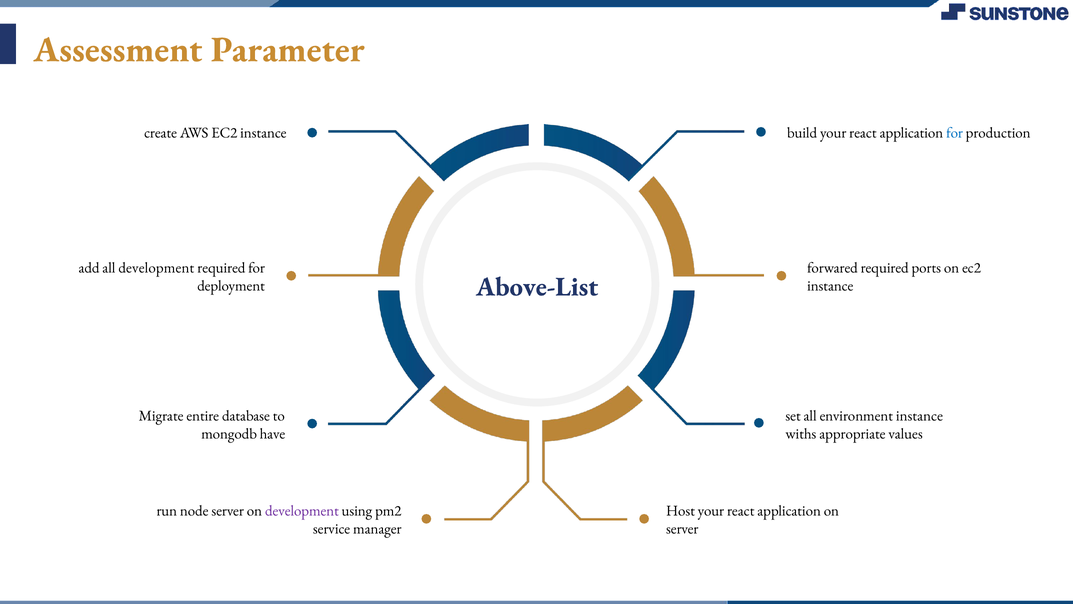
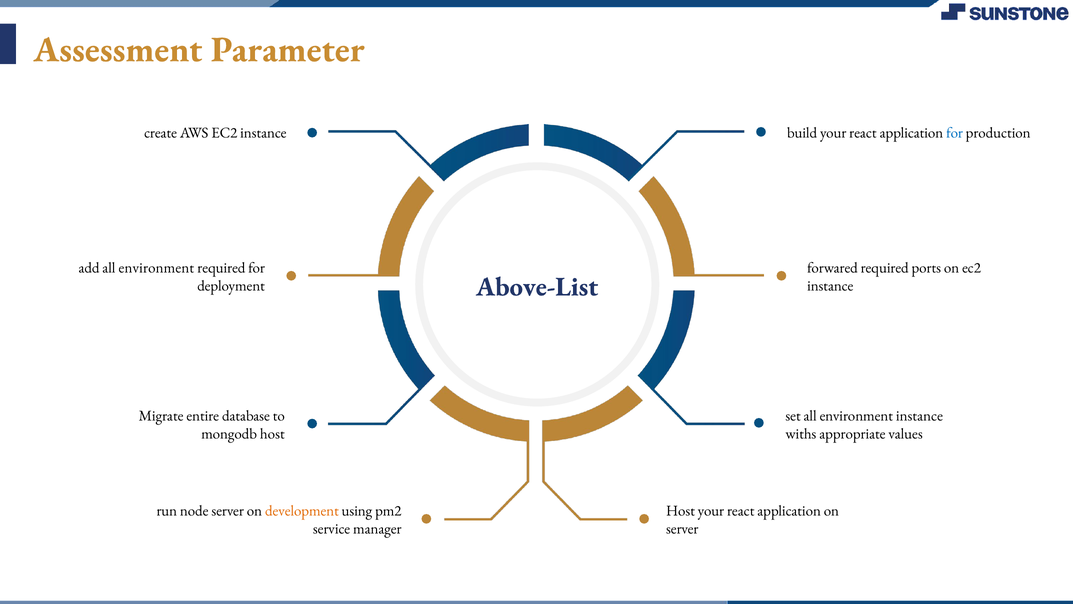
add all development: development -> environment (156, 268)
mongodb have: have -> host (272, 433)
development colour: purple -> orange (302, 511)
